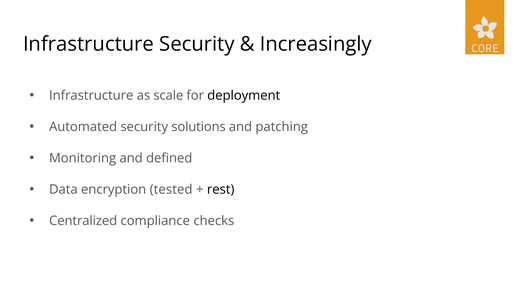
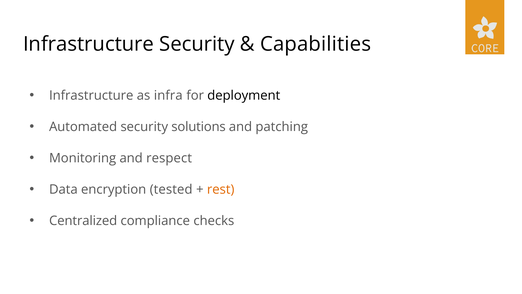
Increasingly: Increasingly -> Capabilities (316, 44)
scale: scale -> infra (168, 95)
defined: defined -> respect (169, 158)
rest colour: black -> orange (221, 189)
